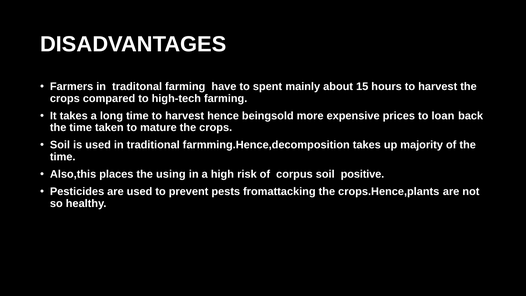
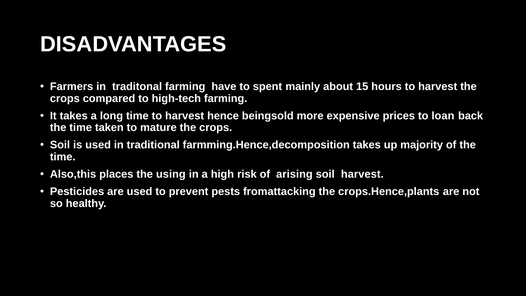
corpus: corpus -> arising (294, 174)
soil positive: positive -> harvest (362, 174)
